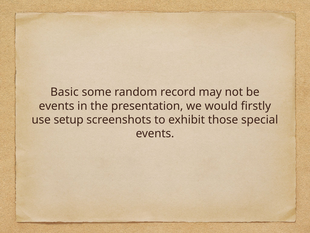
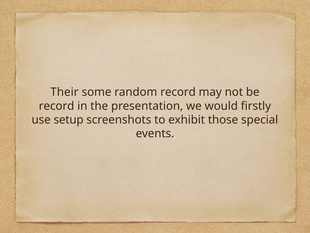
Basic: Basic -> Their (64, 92)
events: events -> record (57, 106)
